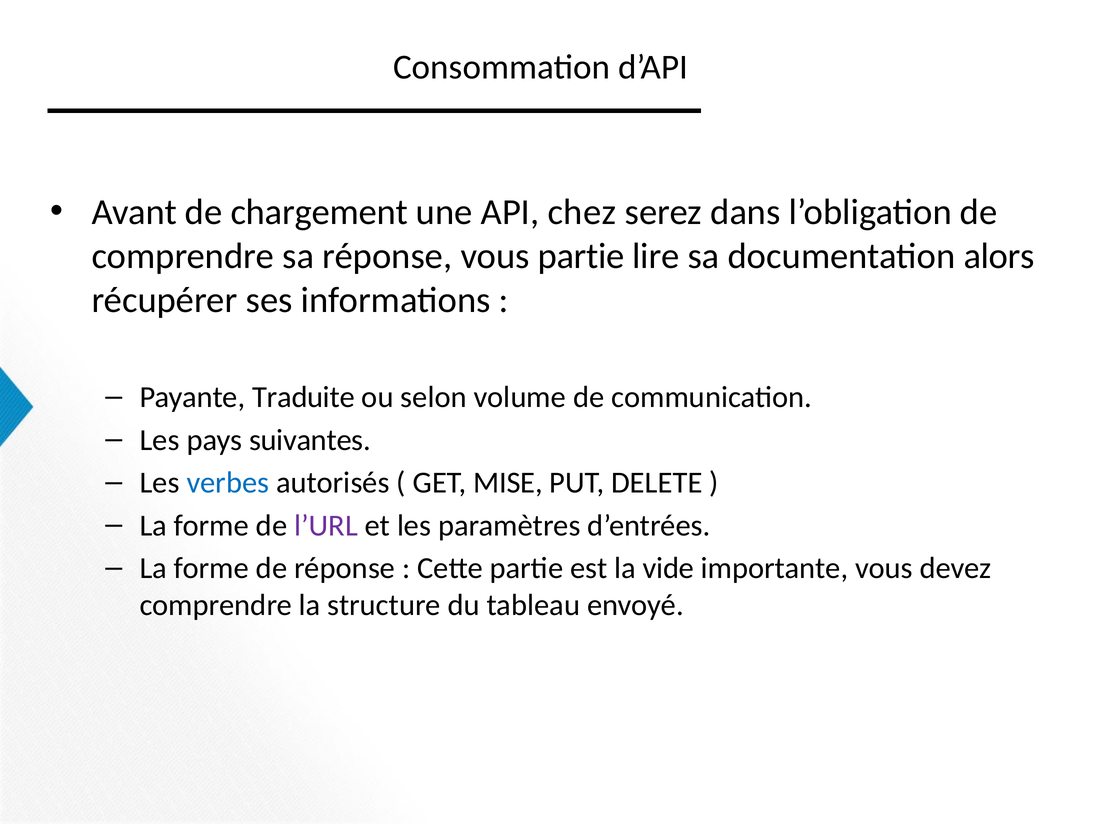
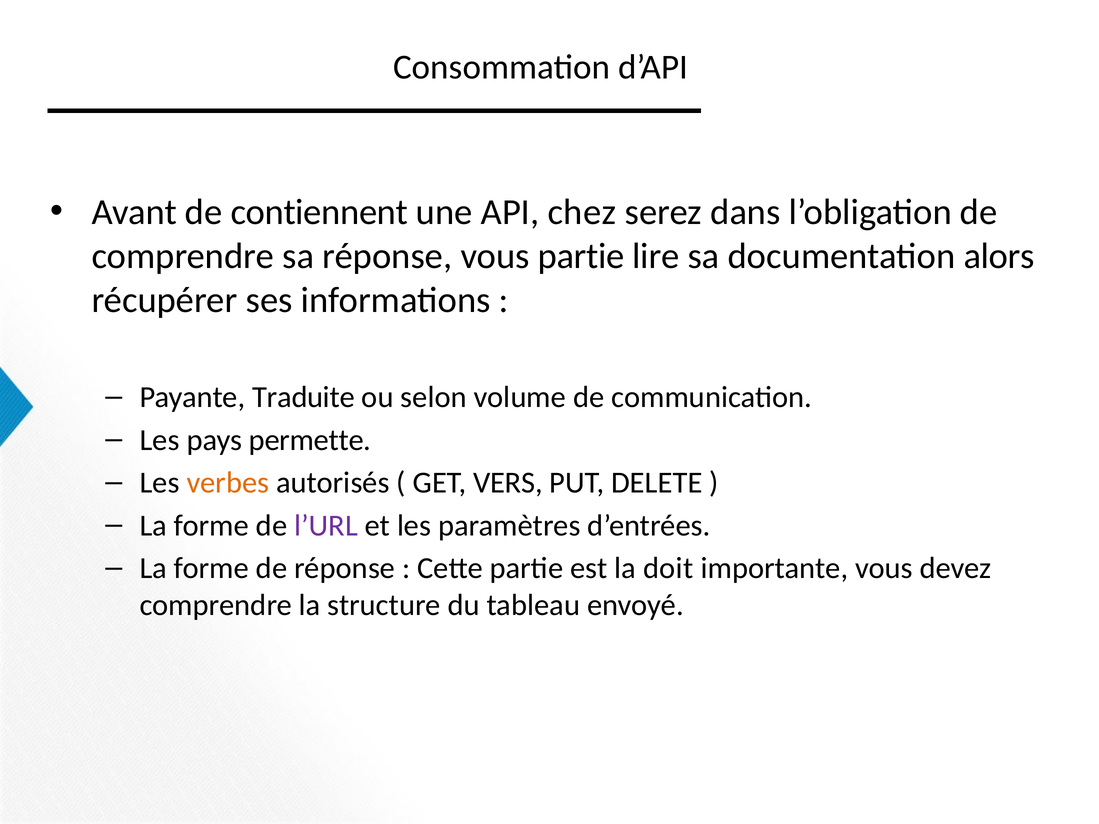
chargement: chargement -> contiennent (319, 212)
suivantes: suivantes -> permette (310, 440)
verbes colour: blue -> orange (228, 483)
MISE: MISE -> VERS (508, 483)
vide: vide -> doit (668, 568)
